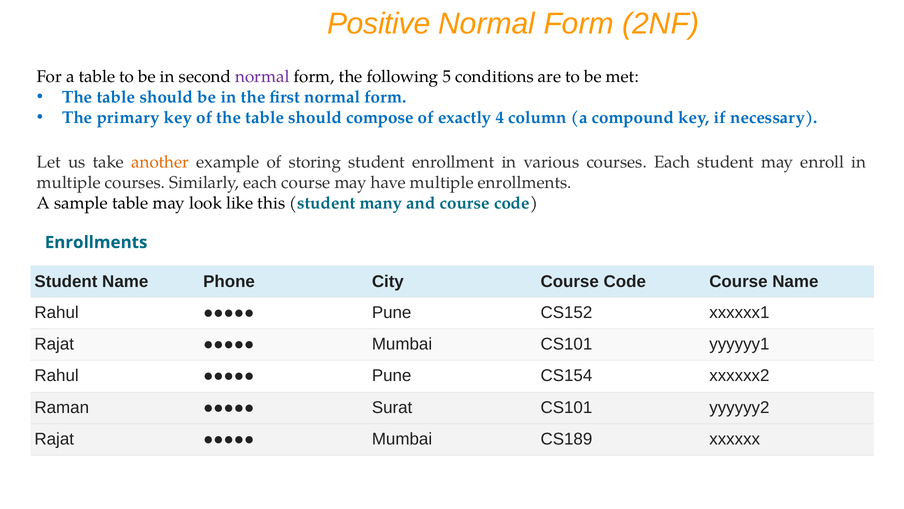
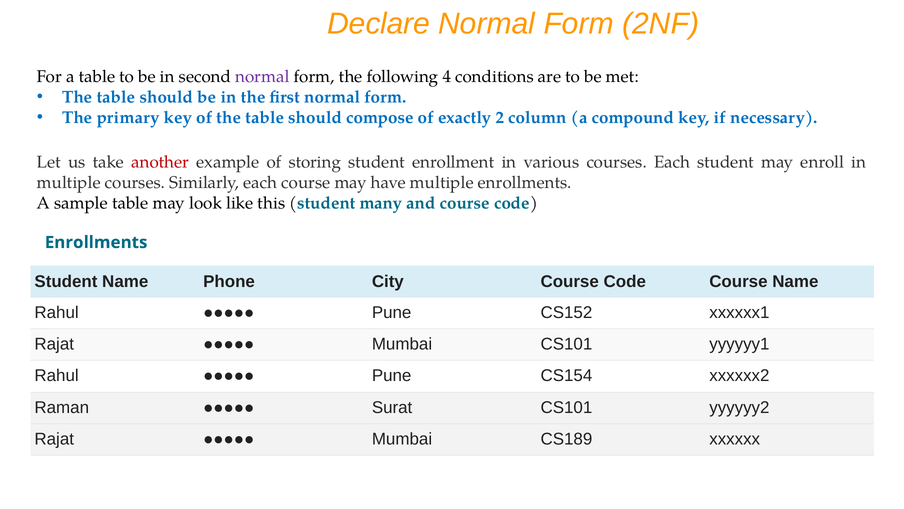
Positive: Positive -> Declare (379, 24)
5: 5 -> 4 (447, 77)
4: 4 -> 2 (500, 117)
another colour: orange -> red (160, 162)
